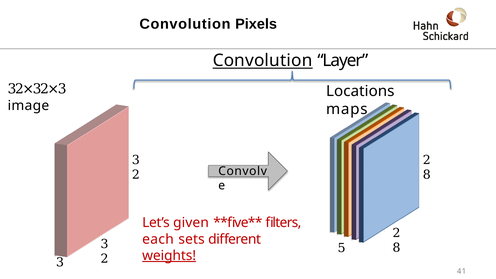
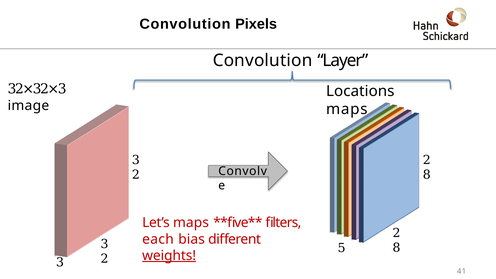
Convolution underline: present -> none (263, 61)
Let’s given: given -> maps (191, 223)
sets: sets -> bias (192, 239)
